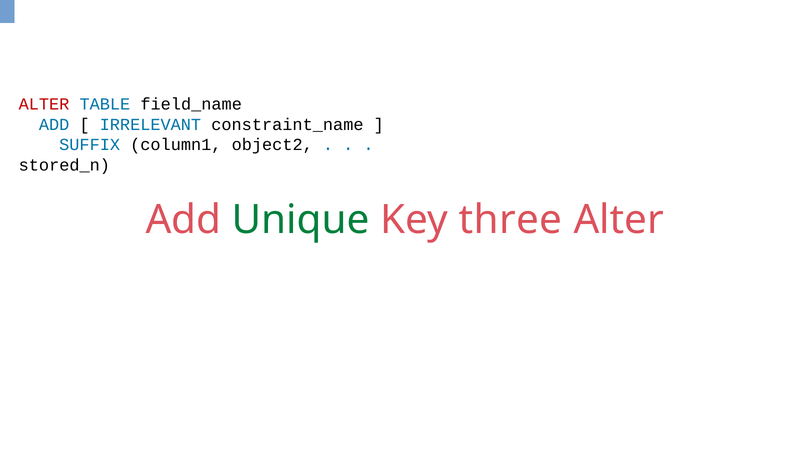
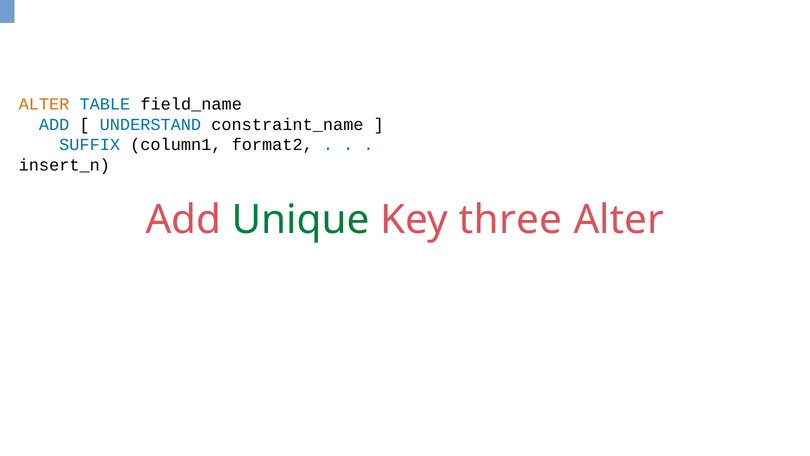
ALTER colour: red -> orange (44, 104)
IRRELEVANT: IRRELEVANT -> UNDERSTAND (150, 124)
object2: object2 -> format2 (272, 145)
stored_n: stored_n -> insert_n (64, 165)
